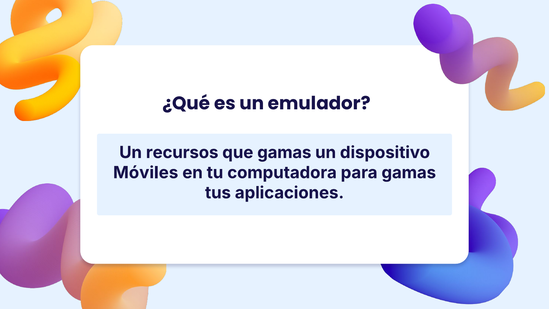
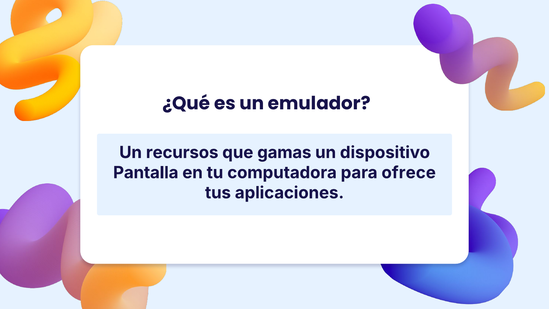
Móviles: Móviles -> Pantalla (146, 173)
para gamas: gamas -> ofrece (409, 173)
